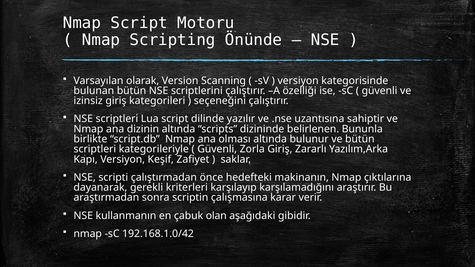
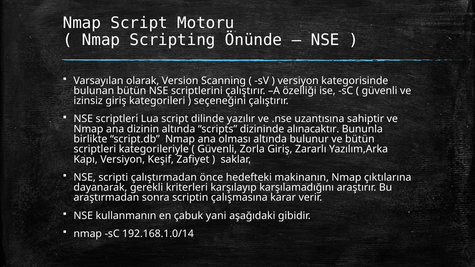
belirlenen: belirlenen -> alınacaktır (313, 129)
olan: olan -> yani (216, 216)
192.168.1.0/42: 192.168.1.0/42 -> 192.168.1.0/14 (158, 234)
